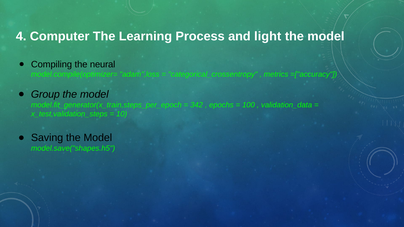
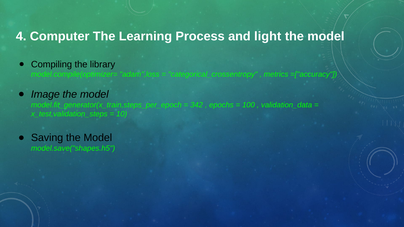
neural: neural -> library (103, 64)
Group: Group -> Image (45, 95)
